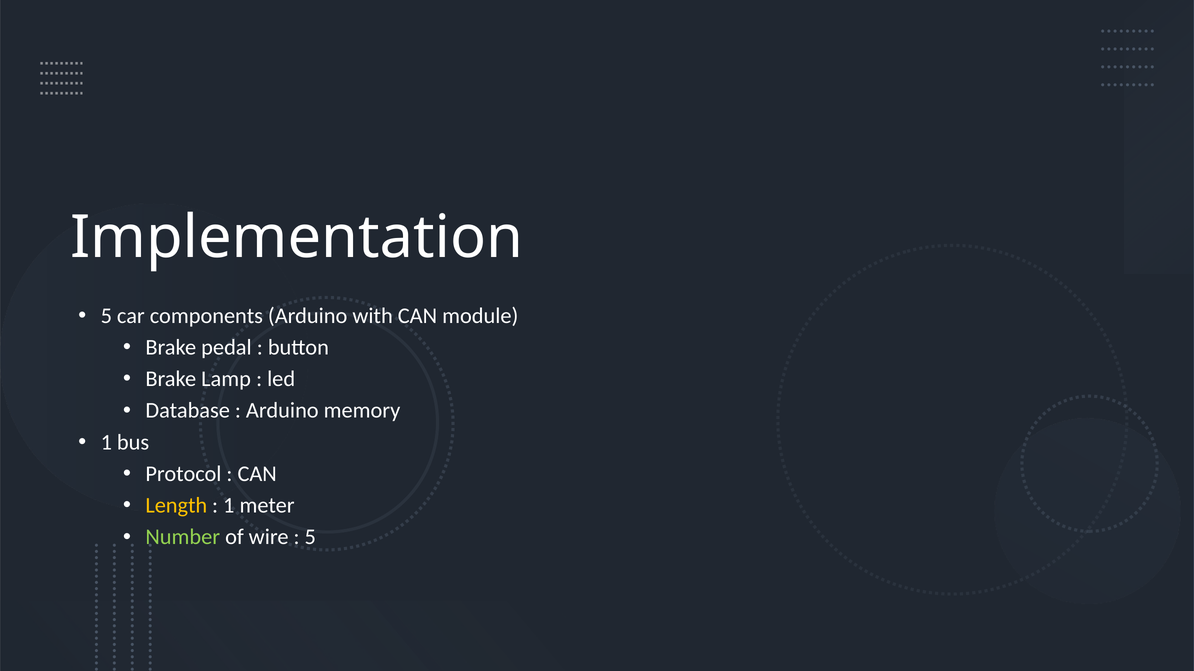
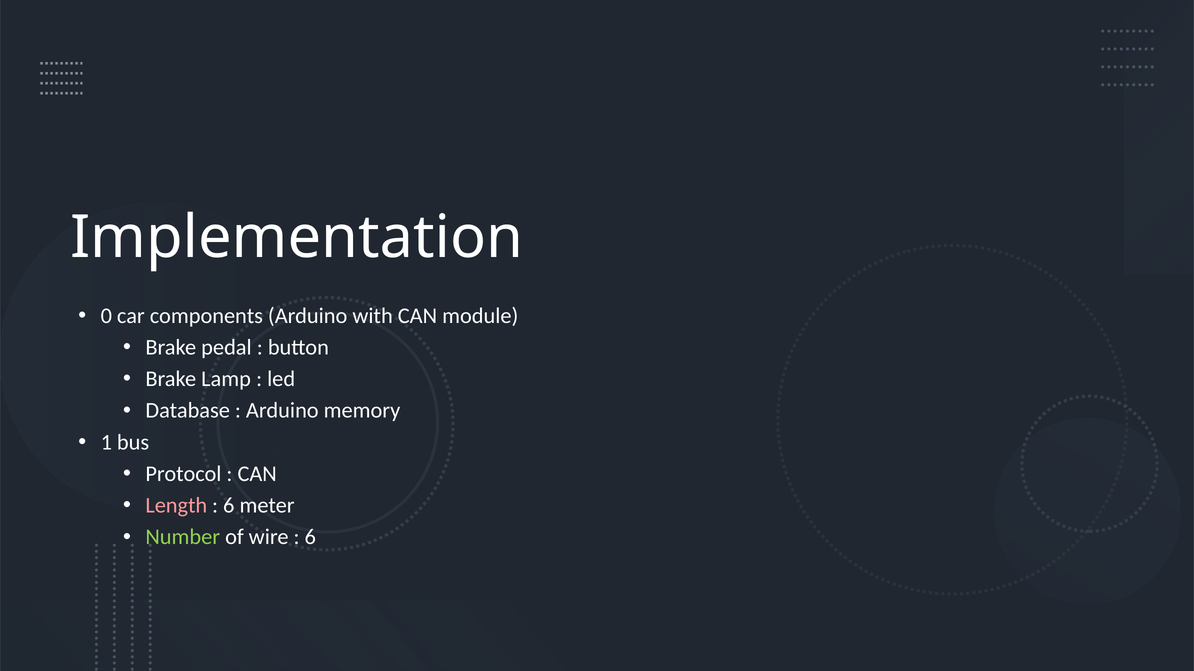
5: 5 -> 0 (106, 316)
Length colour: yellow -> pink (176, 506)
1: 1 -> 6 (229, 506)
5: 5 -> 6 (310, 538)
